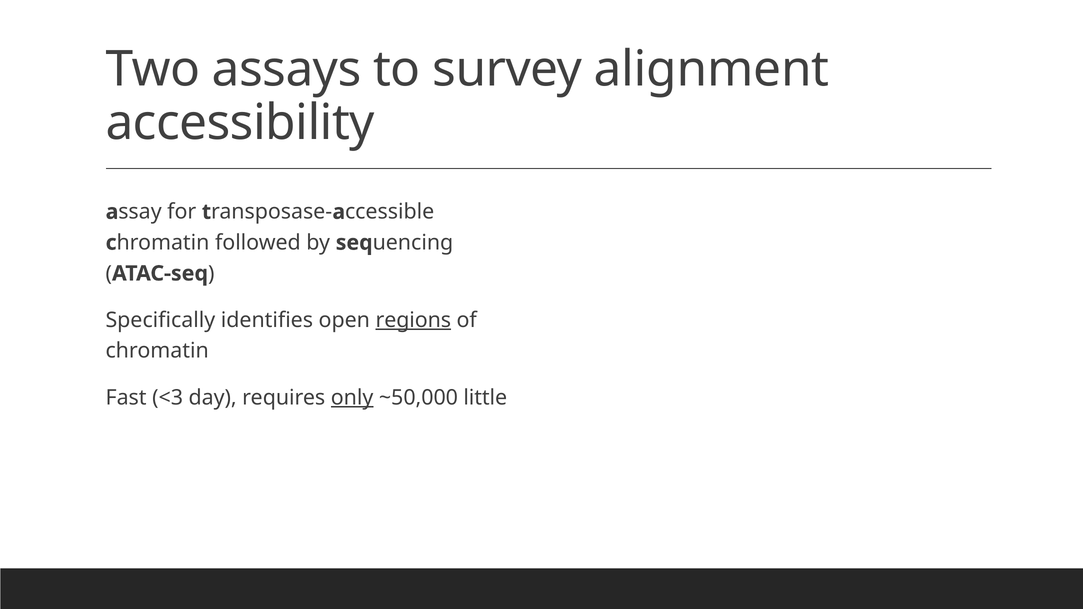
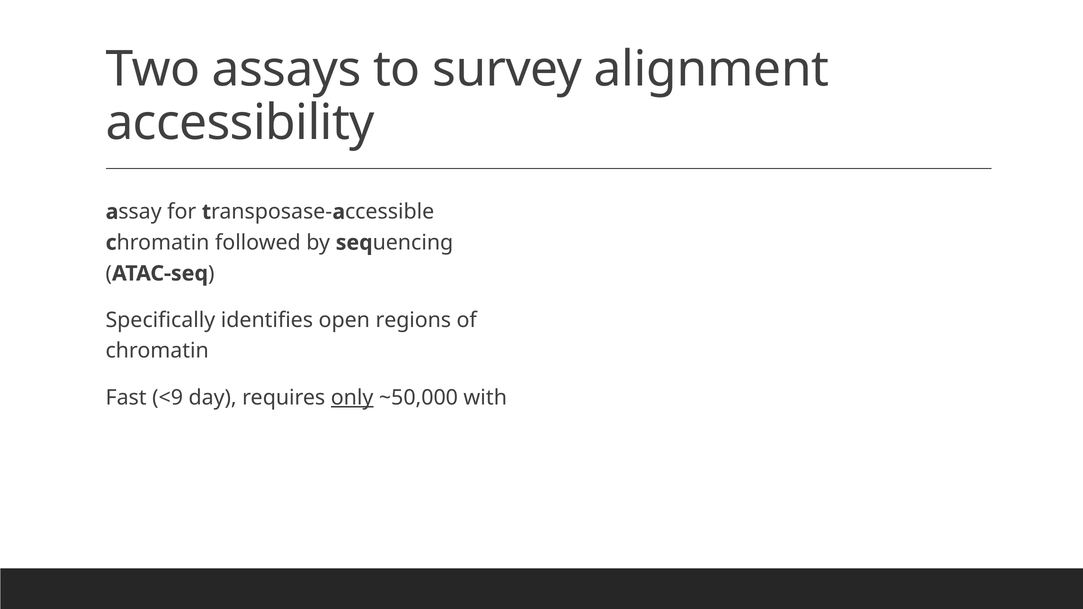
regions underline: present -> none (413, 320)
<3: <3 -> <9 (168, 398)
little: little -> with (485, 398)
